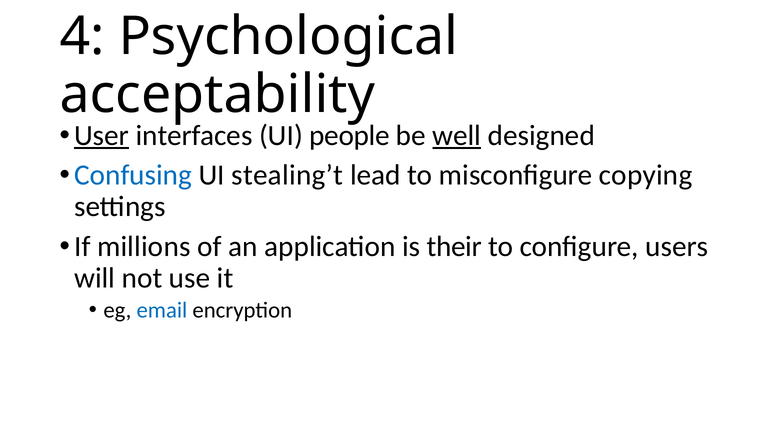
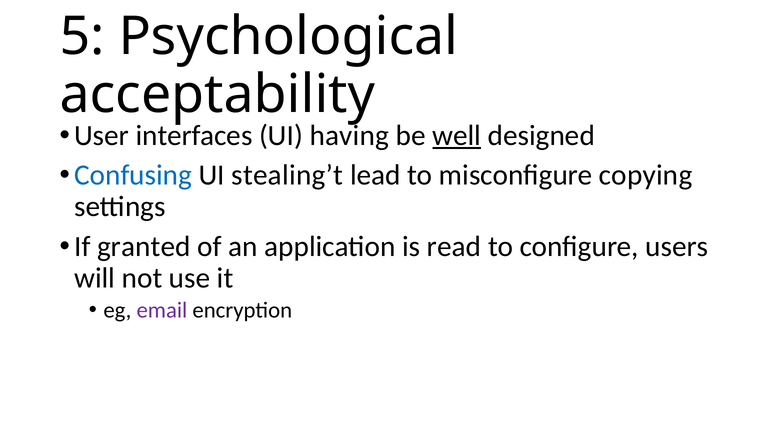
4: 4 -> 5 (82, 36)
User underline: present -> none (102, 136)
people: people -> having (349, 136)
millions: millions -> granted (144, 247)
their: their -> read (454, 247)
email colour: blue -> purple (162, 311)
